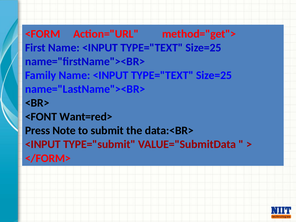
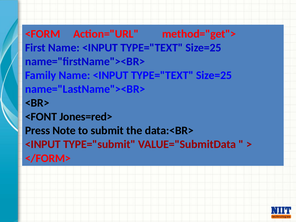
Want=red>: Want=red> -> Jones=red> (86, 117)
